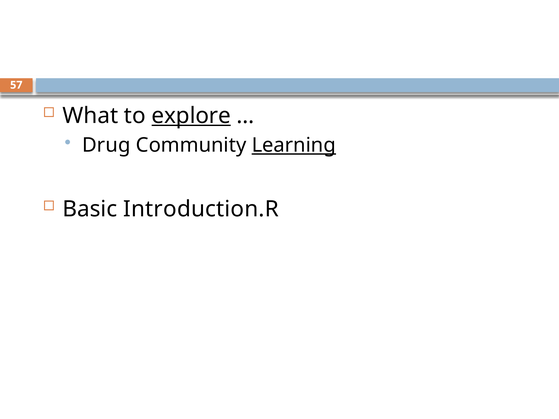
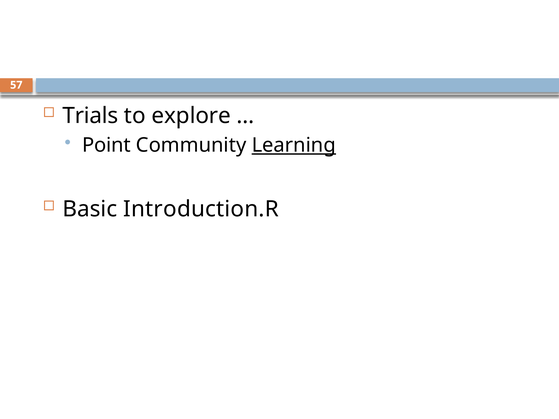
What: What -> Trials (90, 116)
explore underline: present -> none (191, 116)
Drug: Drug -> Point (106, 145)
